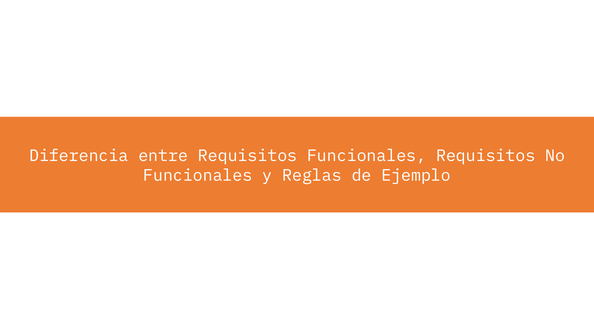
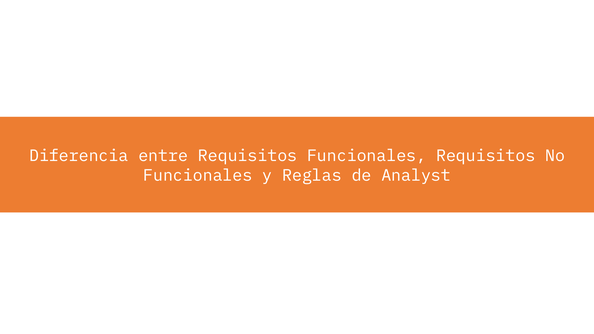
Ejemplo: Ejemplo -> Analyst (416, 175)
